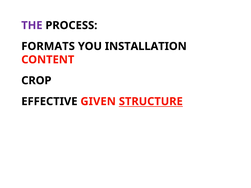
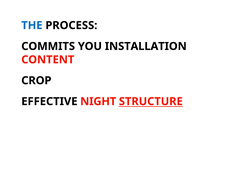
THE colour: purple -> blue (32, 25)
FORMATS: FORMATS -> COMMITS (48, 46)
GIVEN: GIVEN -> NIGHT (98, 102)
